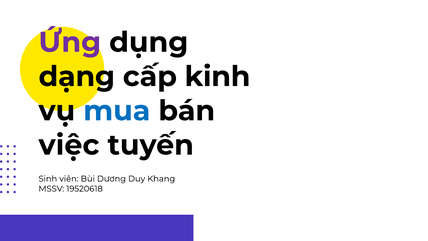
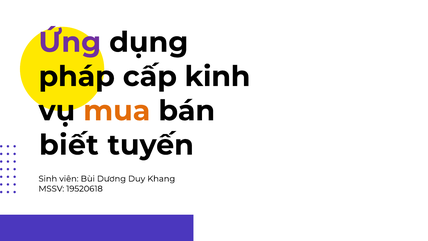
dạng: dạng -> pháp (77, 77)
mua colour: blue -> orange (117, 111)
việc: việc -> biết (69, 145)
